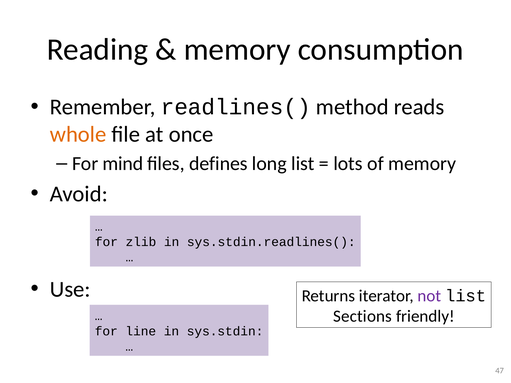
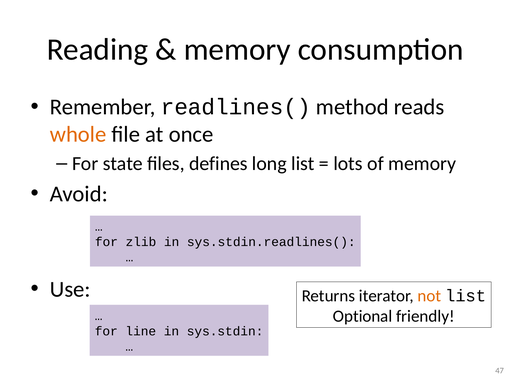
mind: mind -> state (123, 164)
not colour: purple -> orange (429, 296)
Sections: Sections -> Optional (363, 316)
